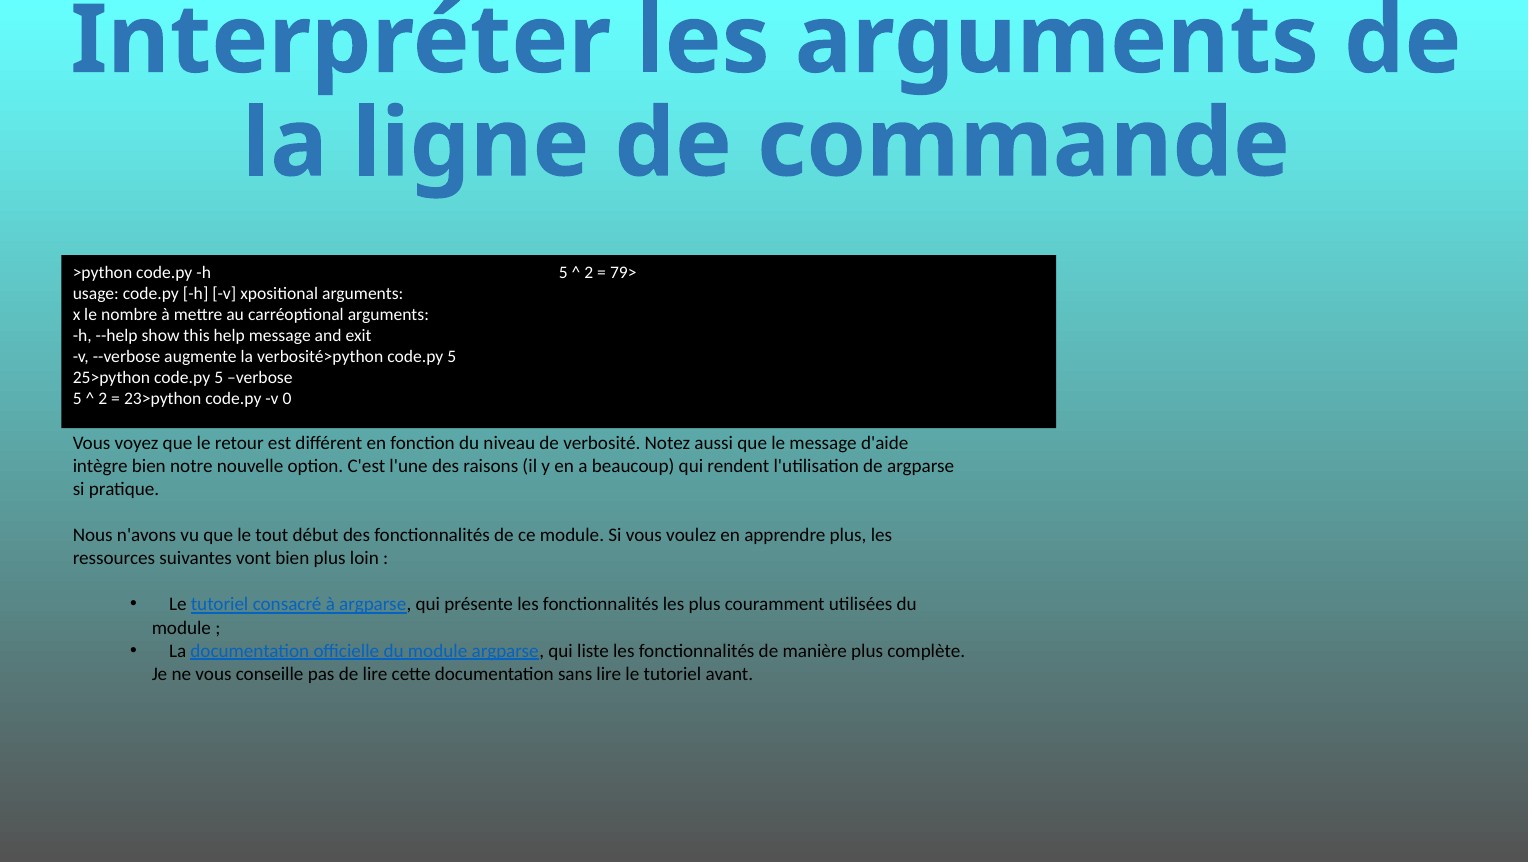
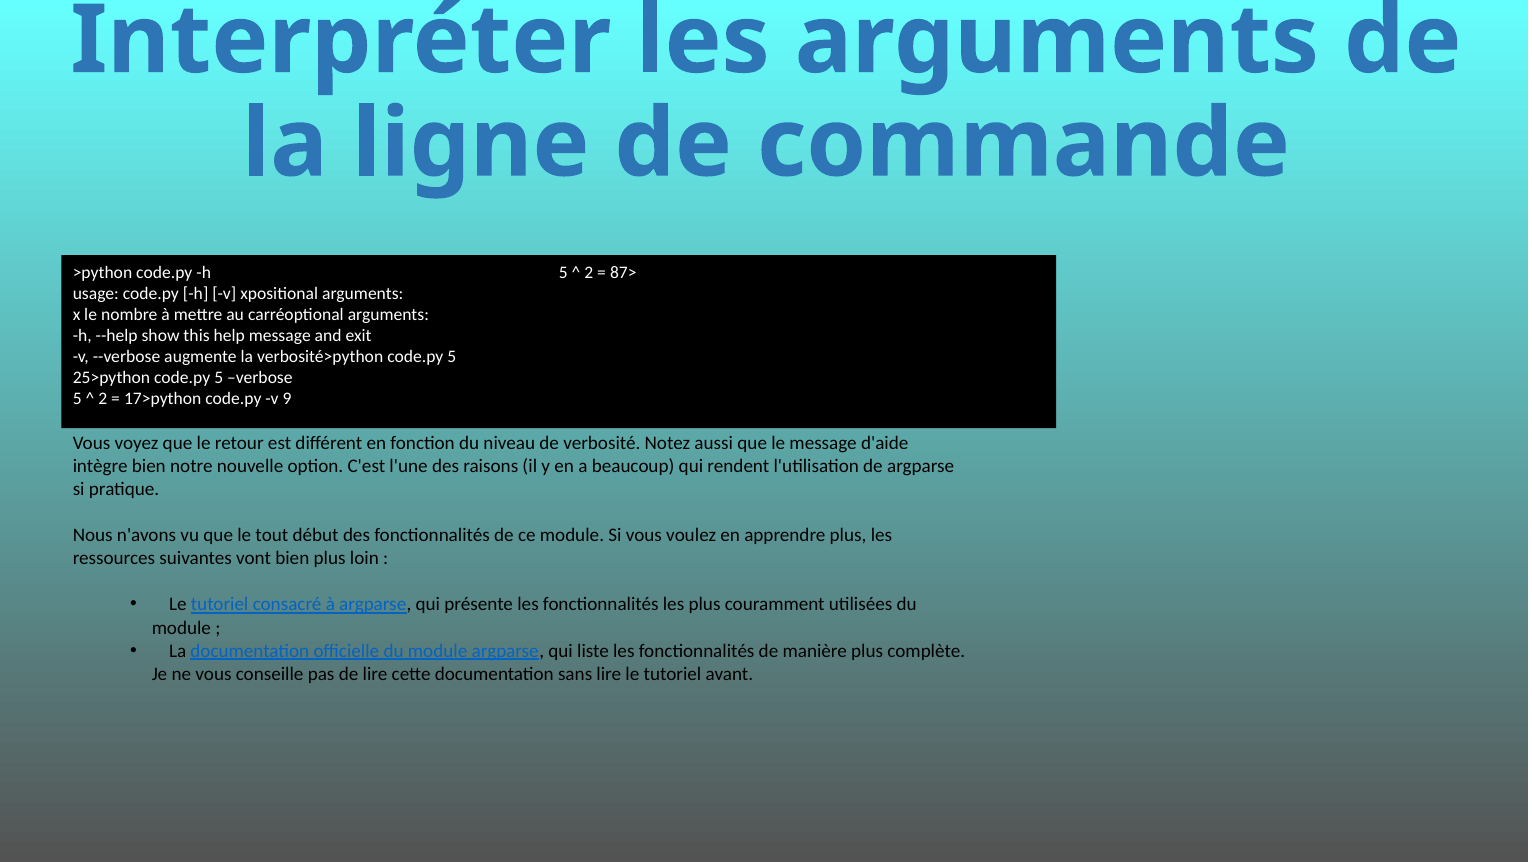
79>: 79> -> 87> (623, 273)
23>python: 23>python -> 17>python (163, 399)
0: 0 -> 9 (287, 399)
